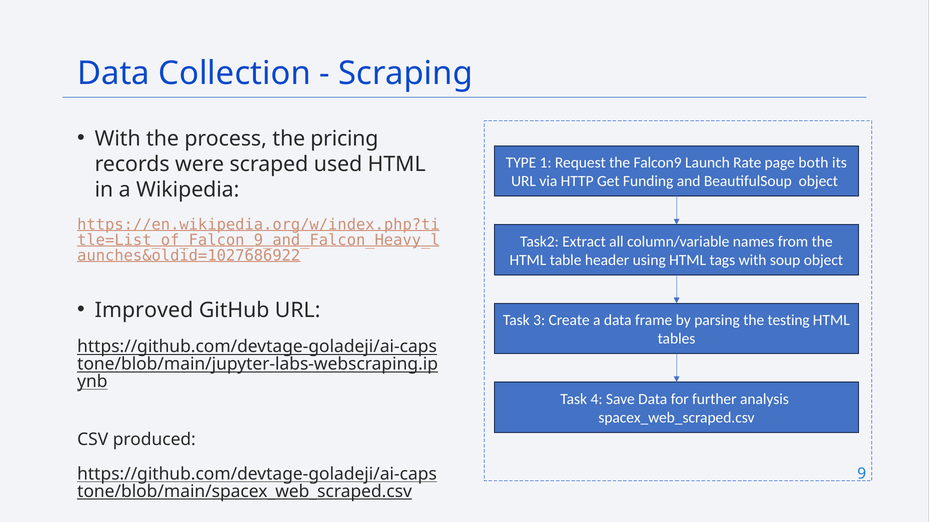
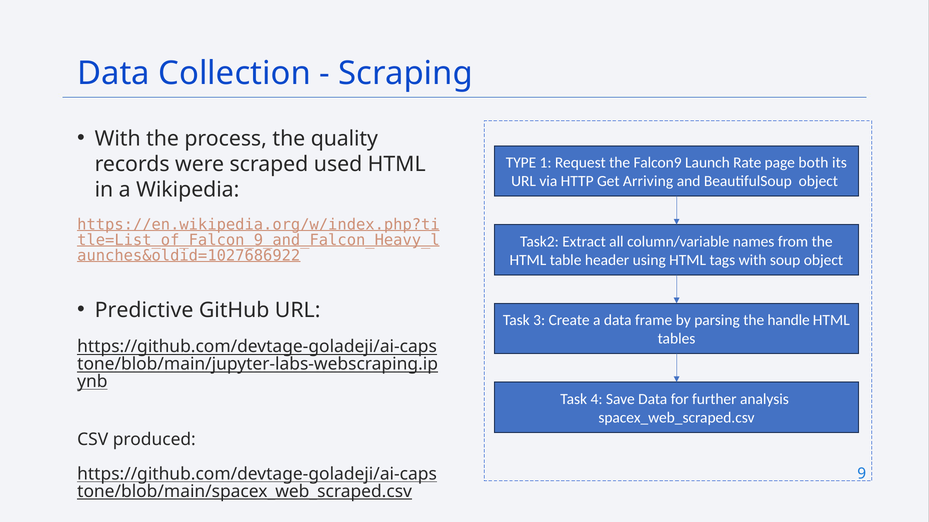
pricing: pricing -> quality (344, 139)
Funding: Funding -> Arriving (648, 182)
Improved: Improved -> Predictive (144, 310)
testing: testing -> handle (789, 321)
